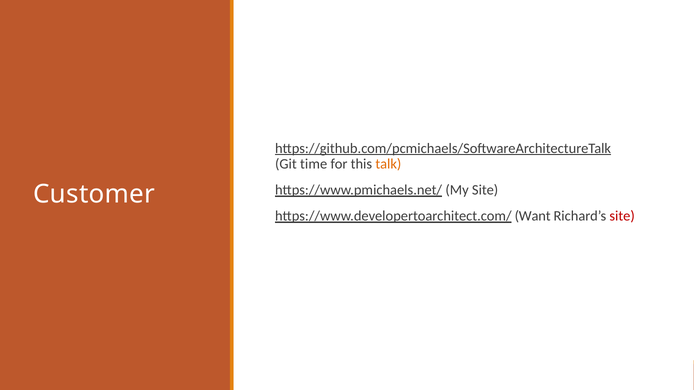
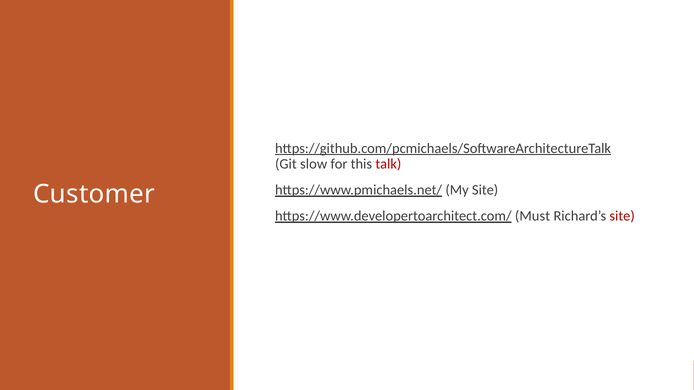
time: time -> slow (314, 164)
talk colour: orange -> red (388, 164)
Want: Want -> Must (533, 216)
